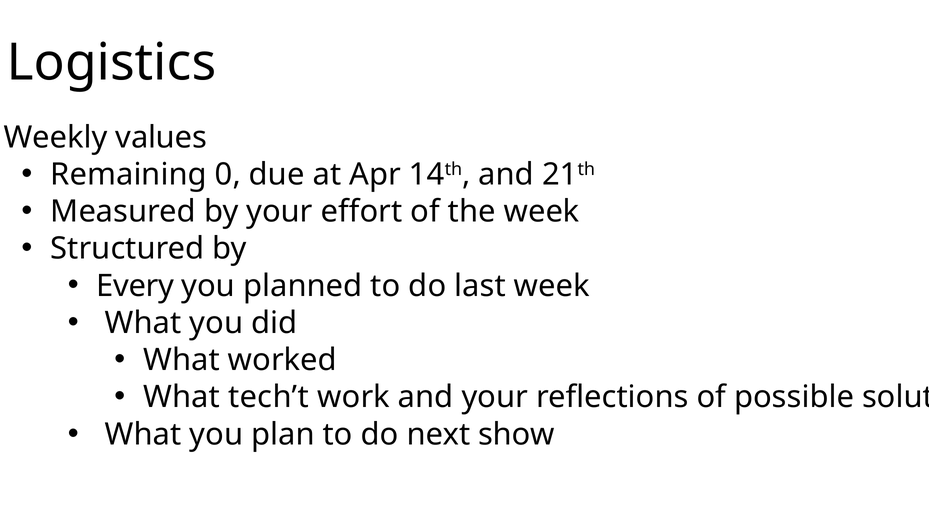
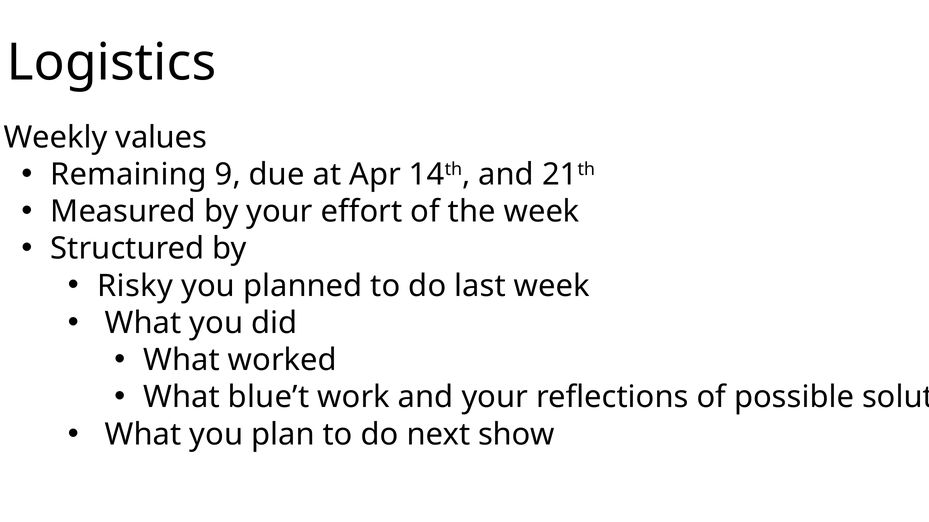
0: 0 -> 9 (228, 175)
Every: Every -> Risky (135, 286)
tech’t: tech’t -> blue’t (269, 398)
